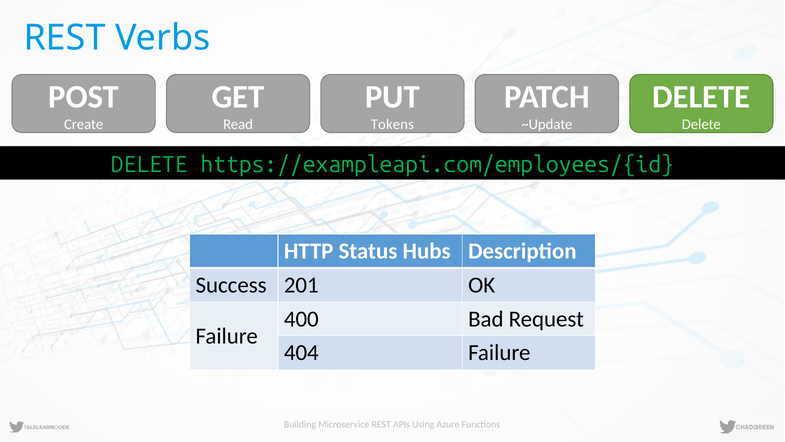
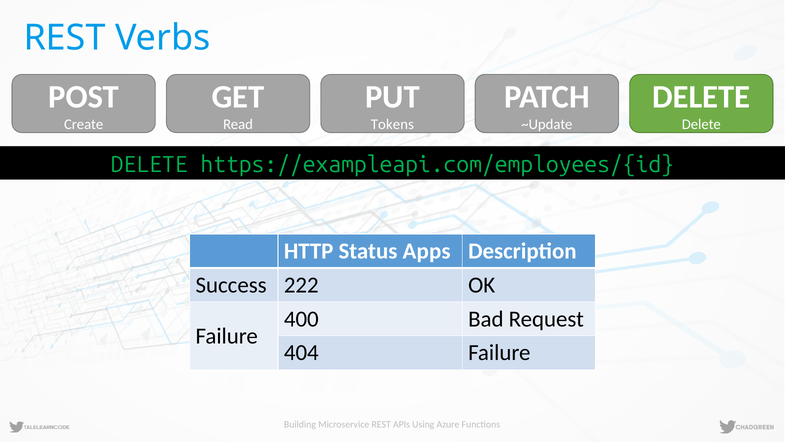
Hubs: Hubs -> Apps (427, 251)
201: 201 -> 222 (301, 285)
